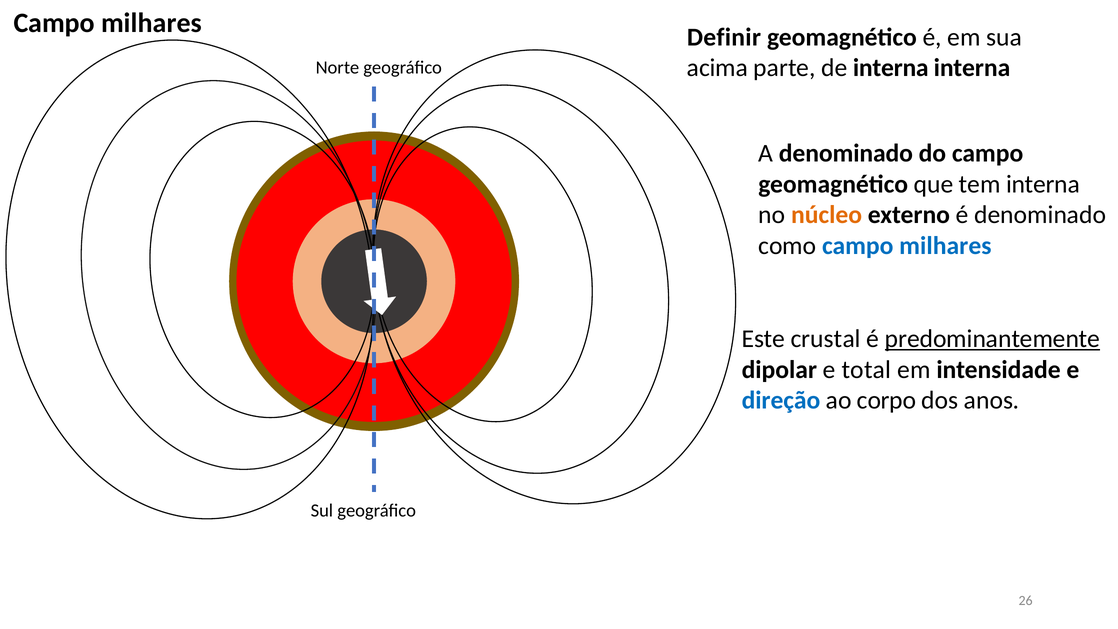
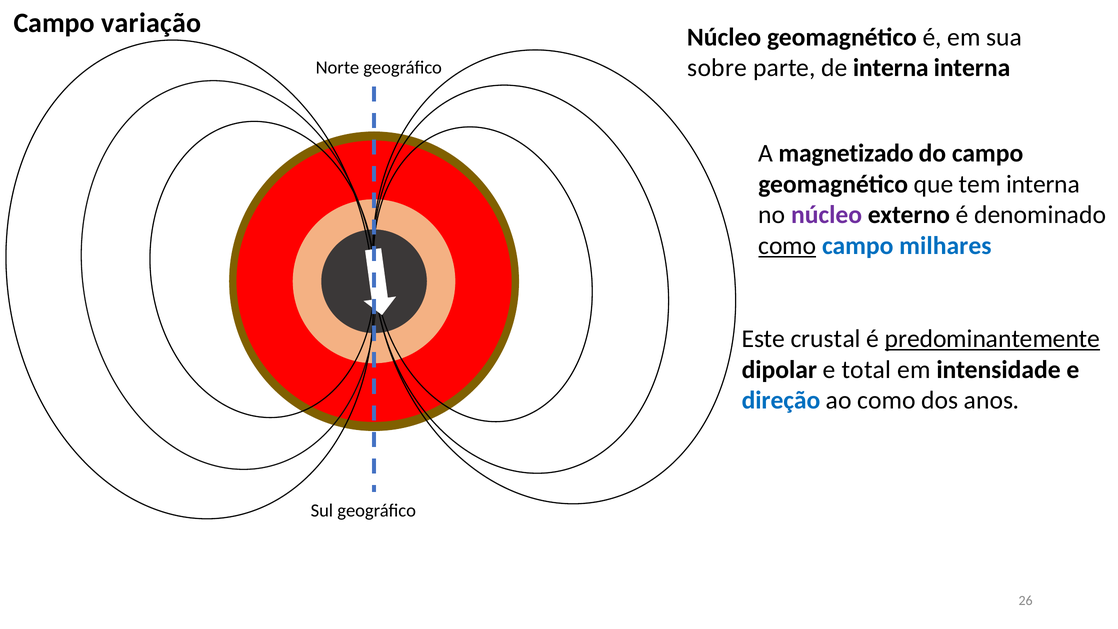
milhares: milhares -> variação (151, 23)
Definir: Definir -> Núcleo (724, 37)
acima: acima -> sobre (717, 68)
A denominado: denominado -> magnetizado (846, 153)
núcleo colour: orange -> purple (827, 215)
como underline: none -> present (787, 246)
ao corpo: corpo -> como (886, 400)
